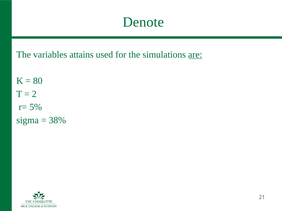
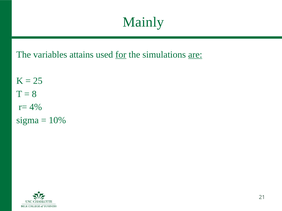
Denote: Denote -> Mainly (143, 22)
for underline: none -> present (121, 55)
80: 80 -> 25 (38, 81)
2: 2 -> 8 (34, 94)
5%: 5% -> 4% (36, 107)
38%: 38% -> 10% (57, 120)
